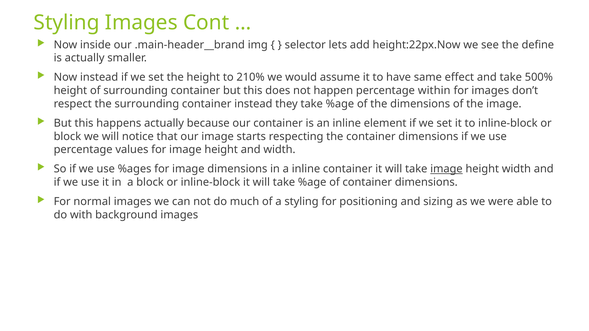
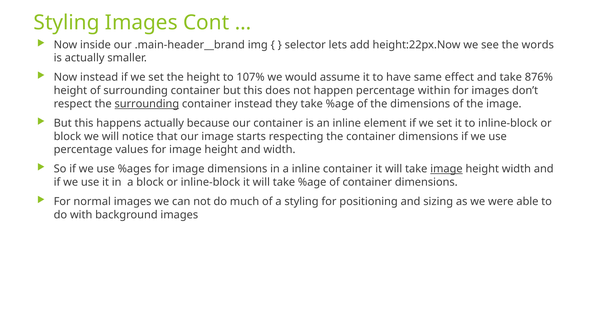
define: define -> words (538, 45)
210%: 210% -> 107% (251, 77)
500%: 500% -> 876% (539, 77)
surrounding underline: none -> present (147, 104)
